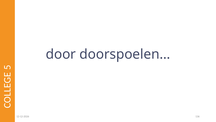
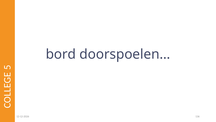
door: door -> bord (61, 54)
